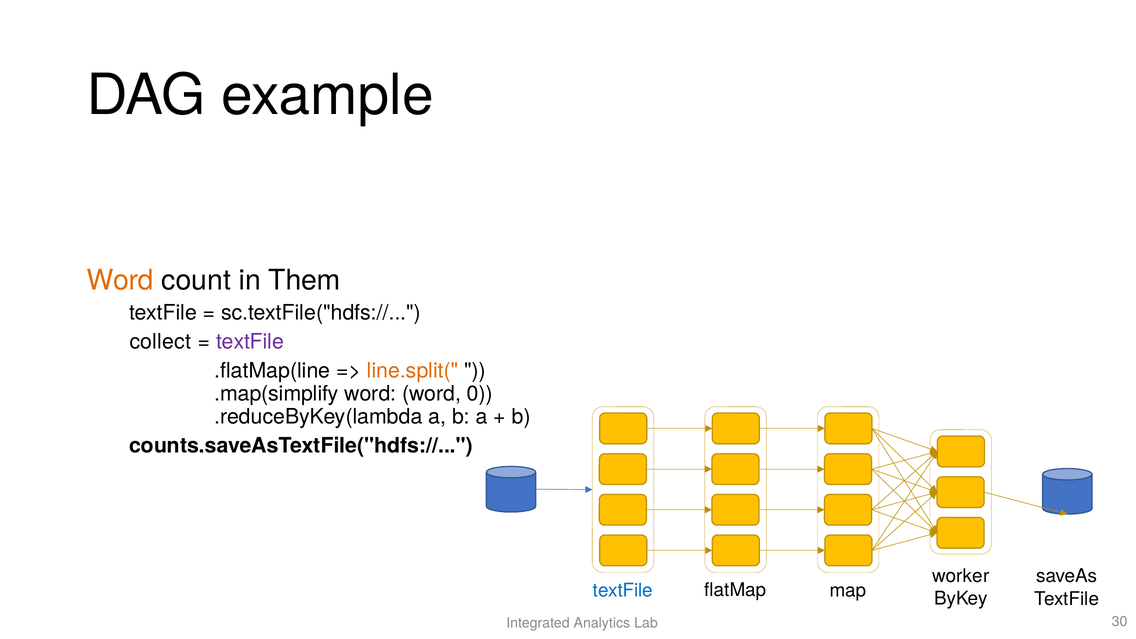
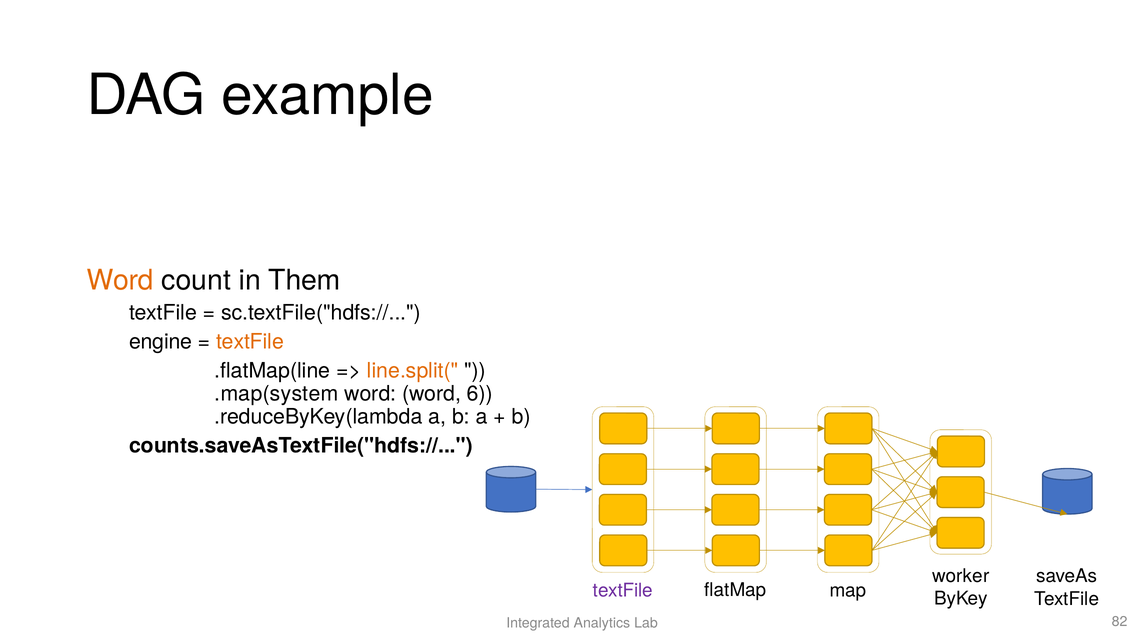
collect: collect -> engine (161, 342)
textFile colour: purple -> orange (250, 342)
.map(simplify: .map(simplify -> .map(system (276, 394)
0: 0 -> 6 (480, 394)
textFile colour: blue -> purple (623, 590)
30: 30 -> 82 (1120, 621)
